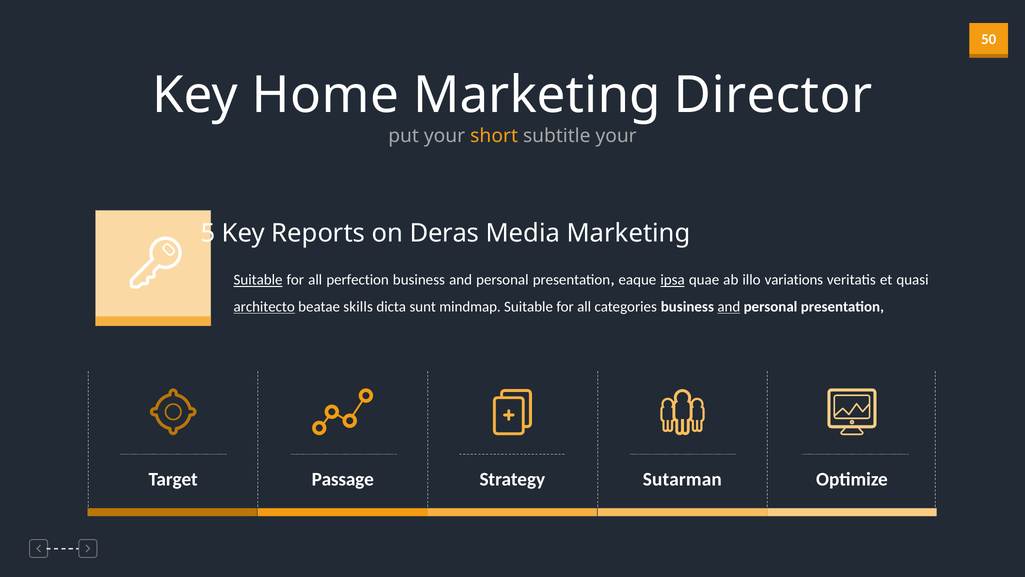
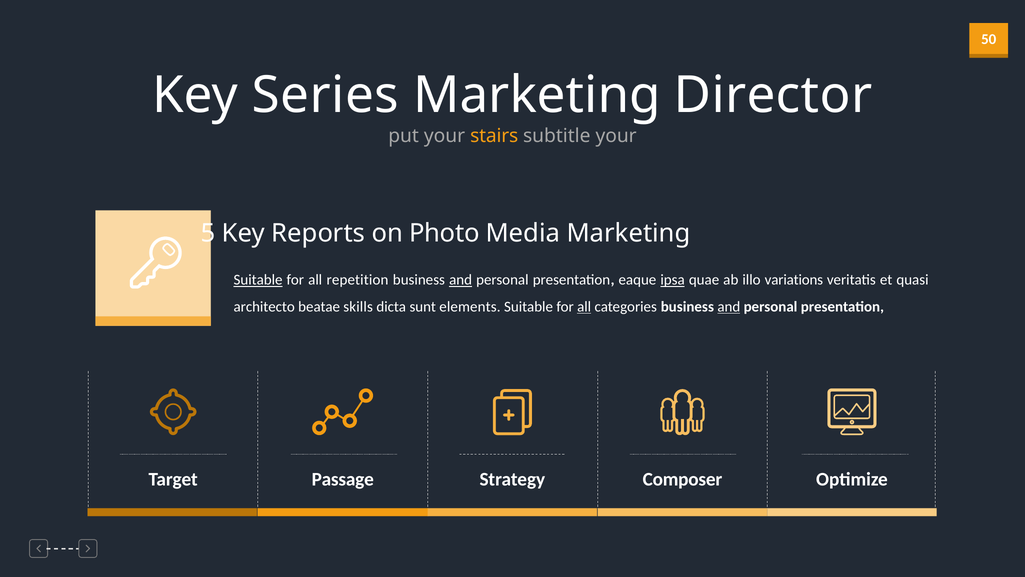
Home: Home -> Series (325, 95)
short: short -> stairs (494, 136)
Deras: Deras -> Photo (444, 233)
perfection: perfection -> repetition (357, 280)
and underline: none -> present (461, 280)
architecto underline: present -> none (264, 307)
mindmap: mindmap -> elements (470, 307)
all underline: none -> present (584, 307)
Sutarman: Sutarman -> Composer (682, 479)
